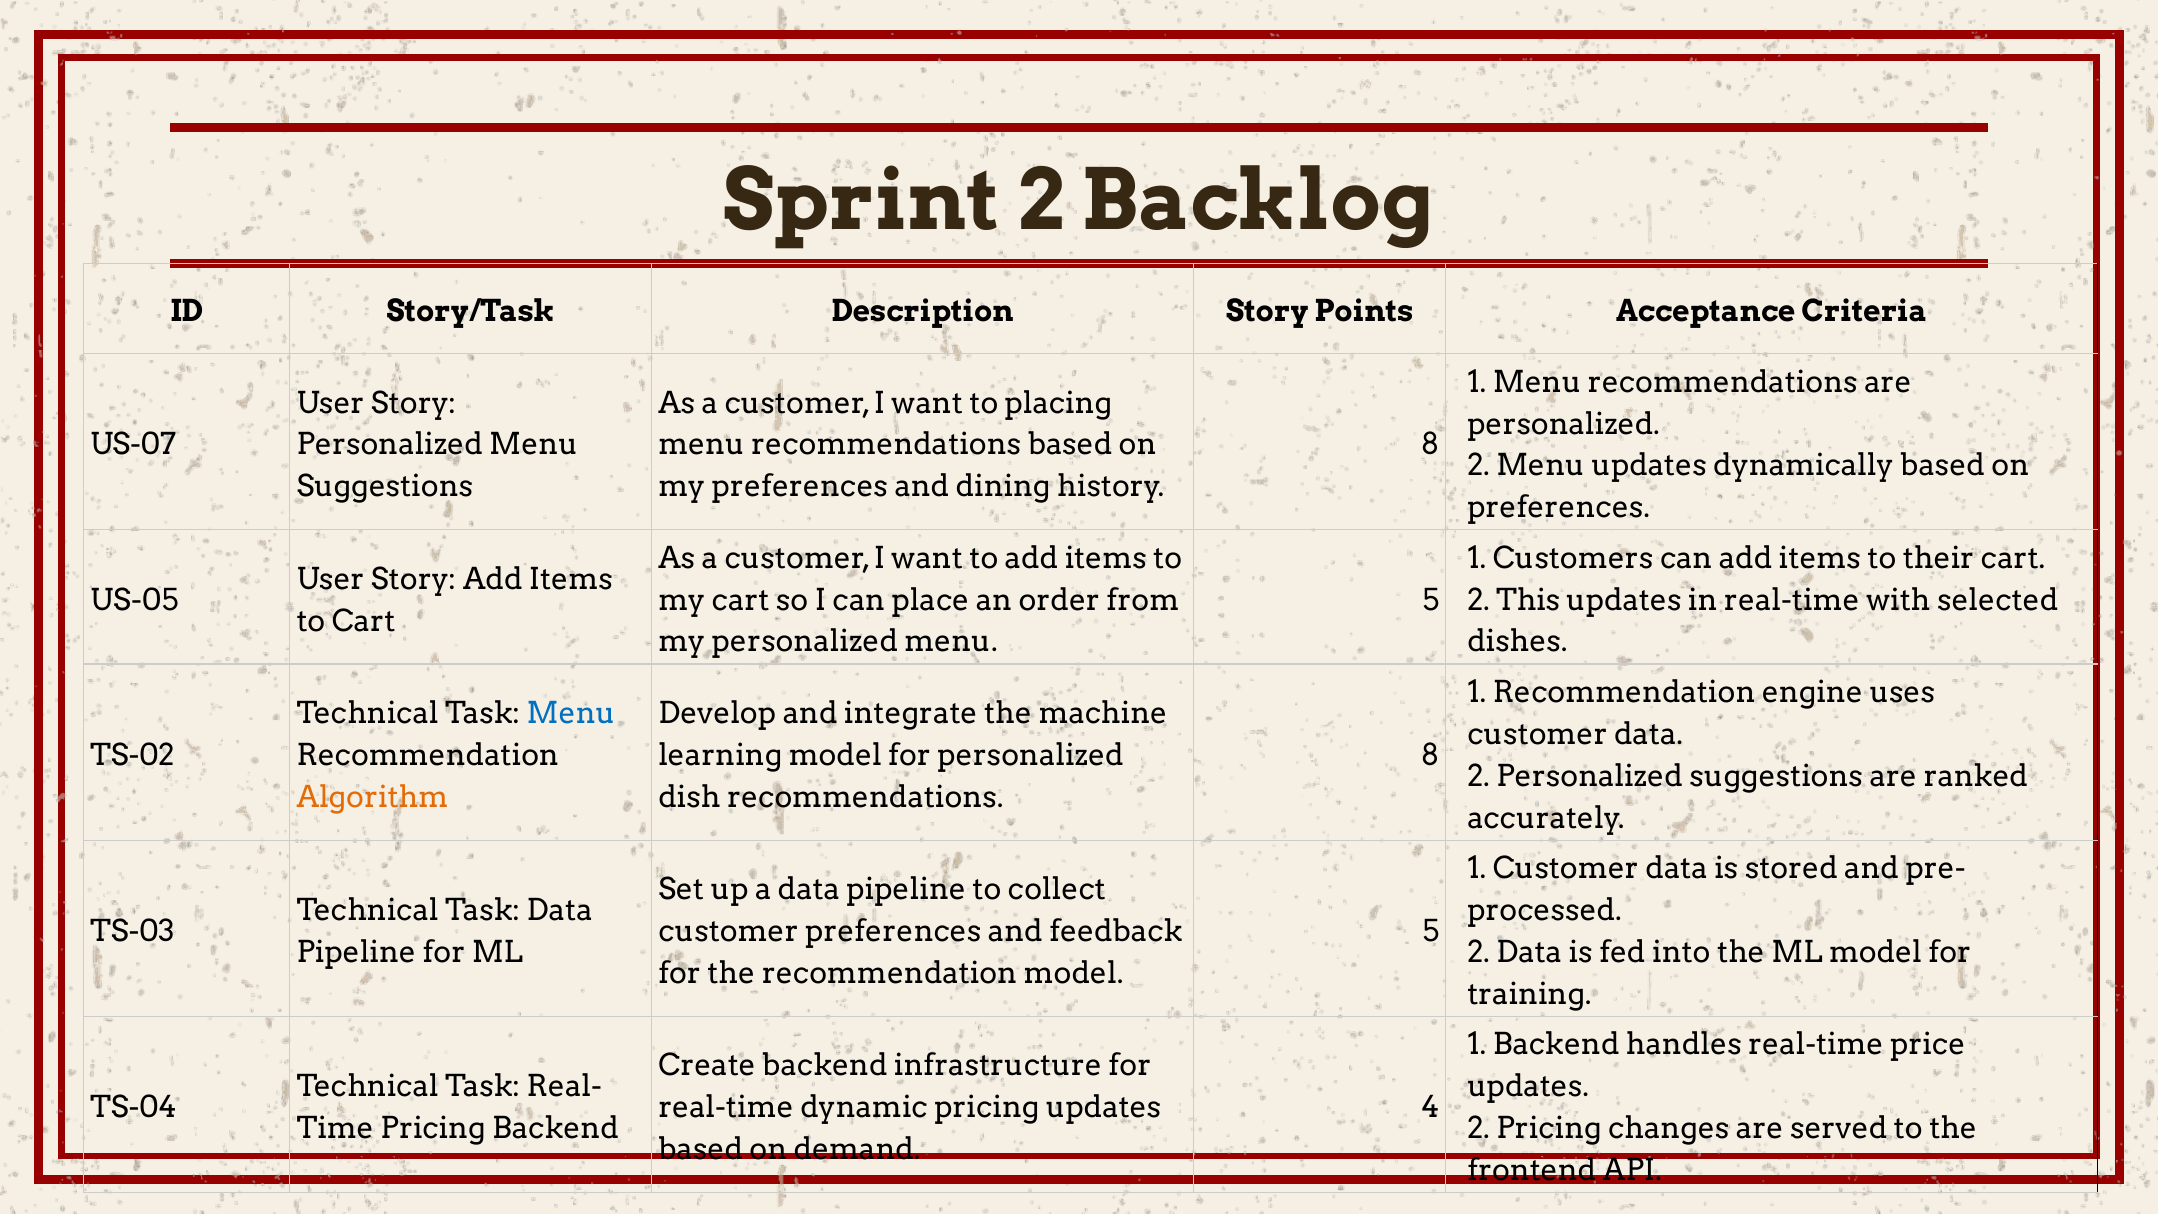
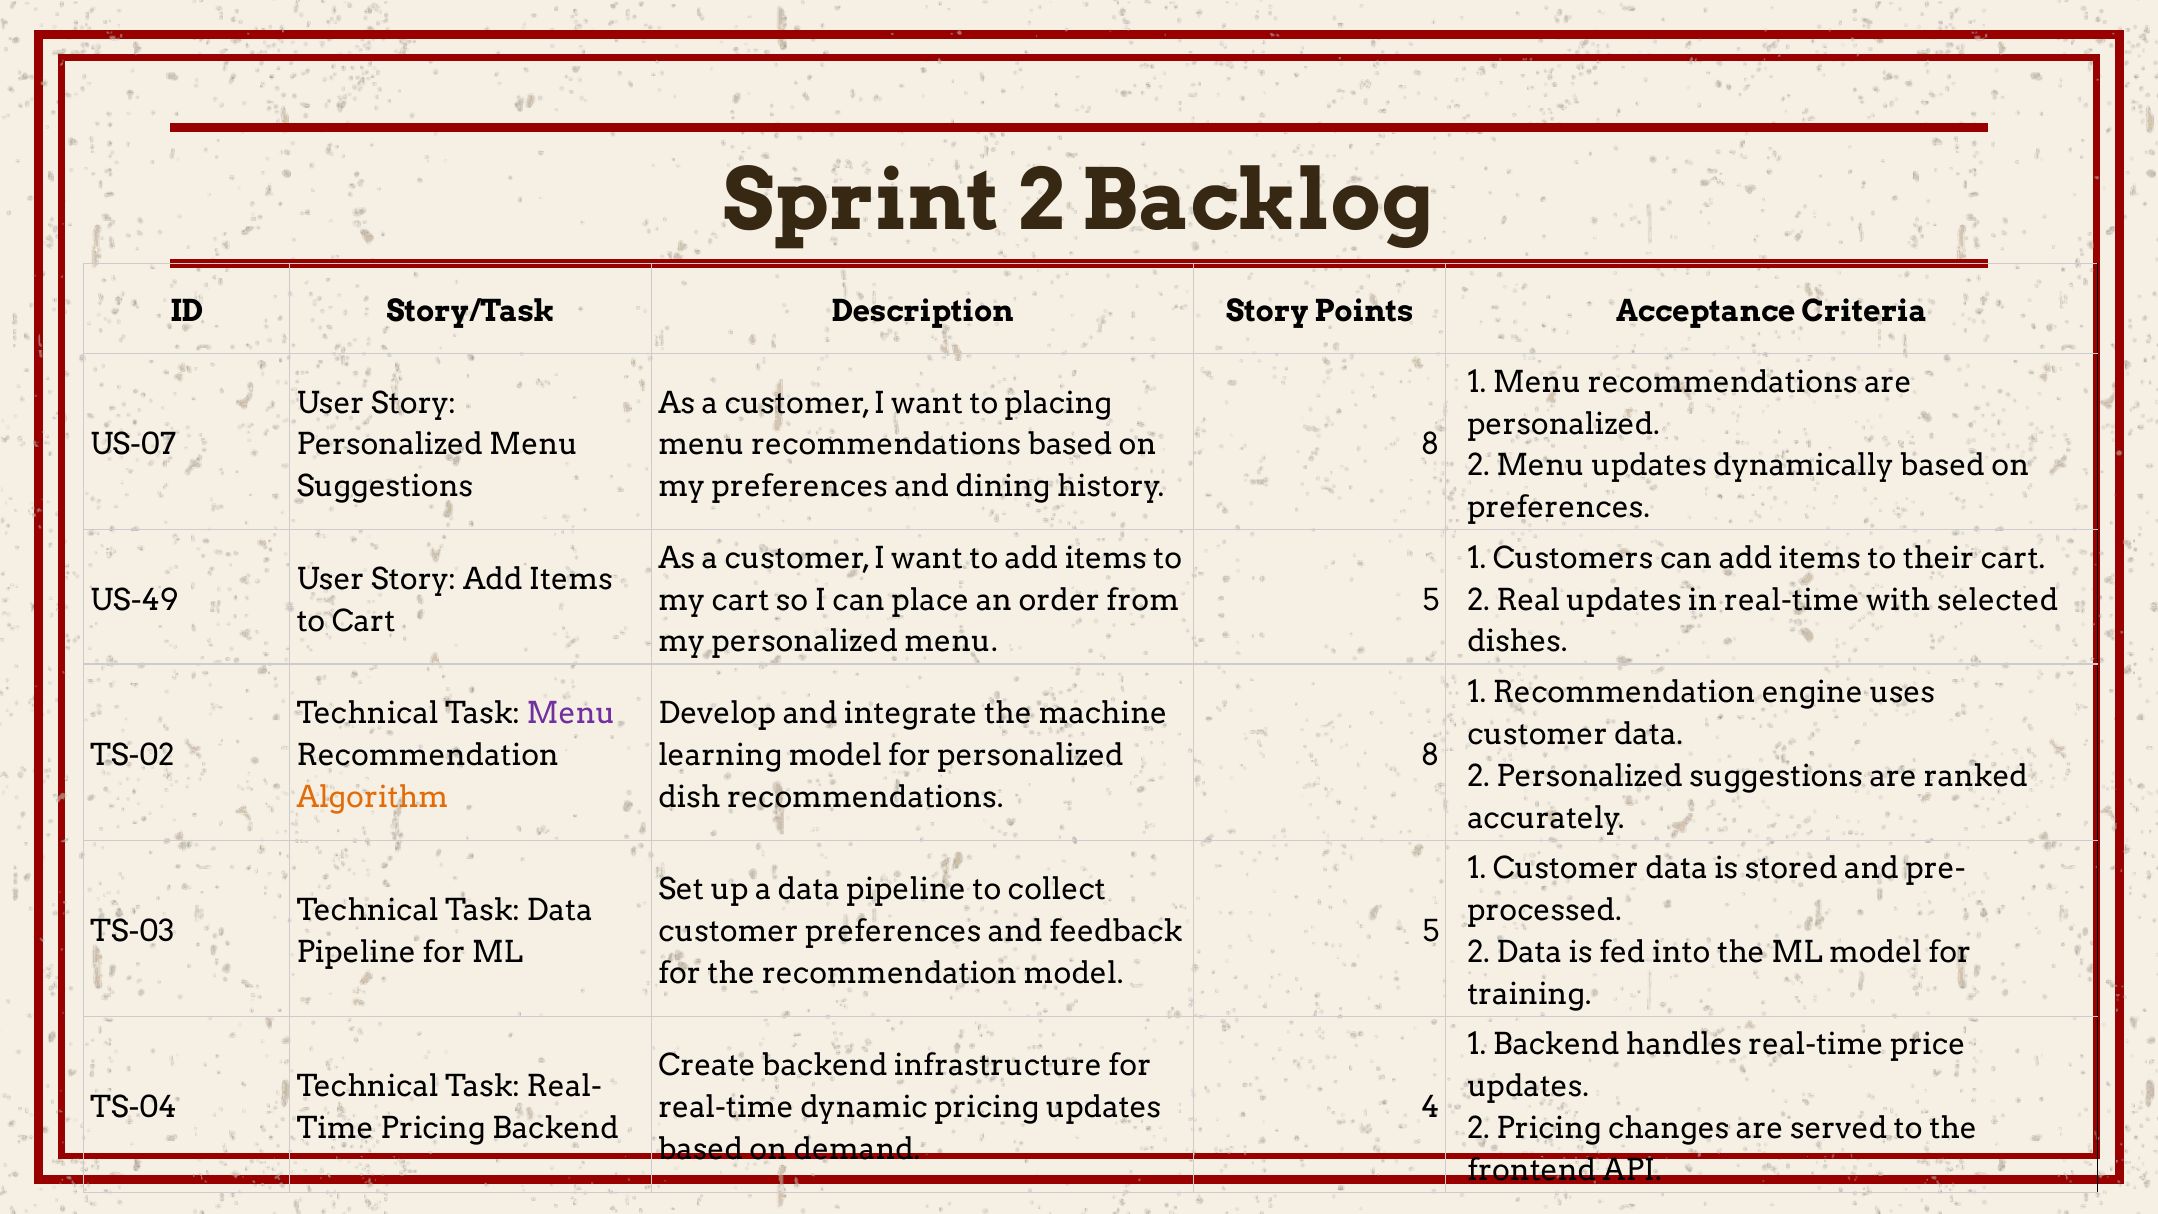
US-05: US-05 -> US-49 (134, 600)
This: This -> Real (1528, 600)
Menu colour: blue -> purple (571, 714)
